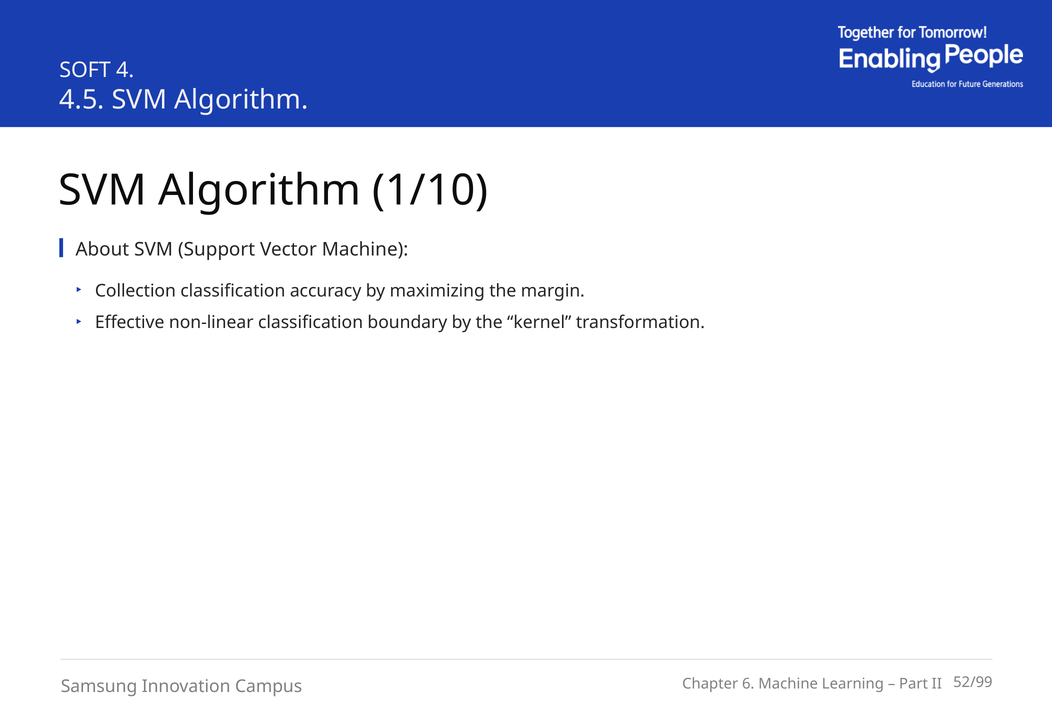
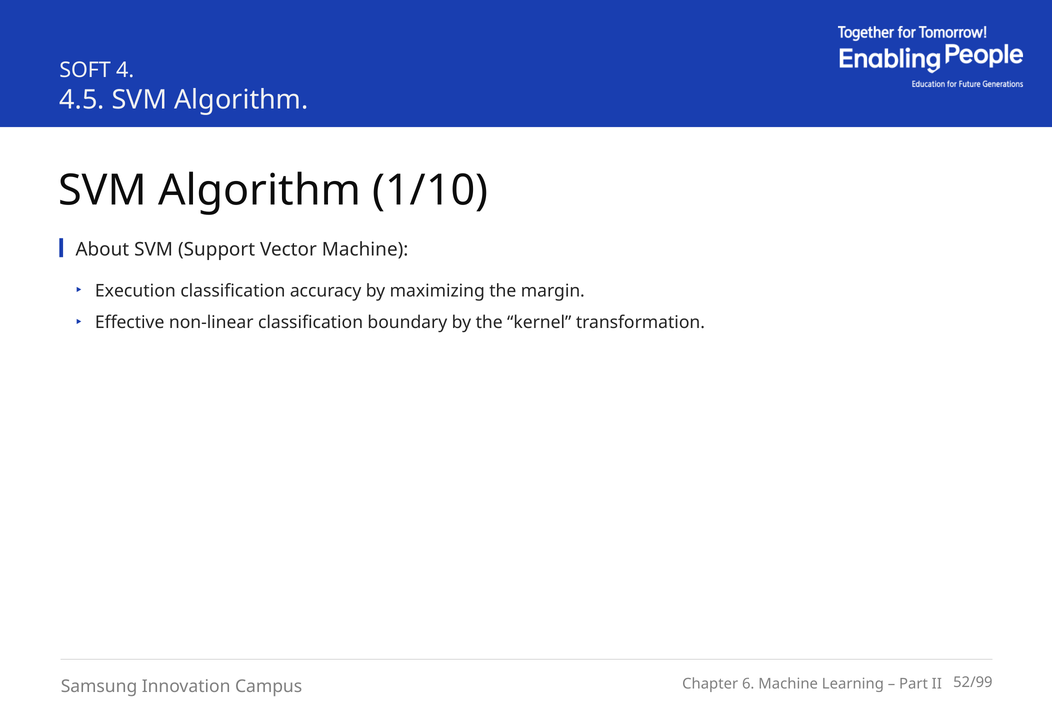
Collection: Collection -> Execution (135, 291)
